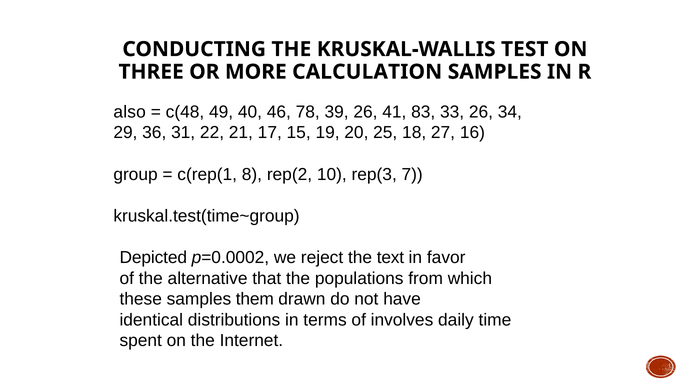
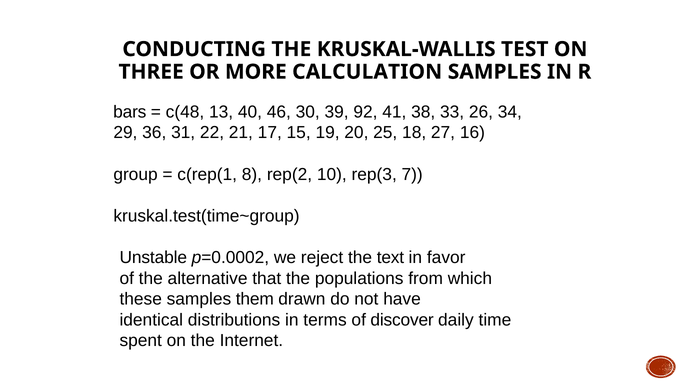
also: also -> bars (130, 112)
49: 49 -> 13 (221, 112)
78: 78 -> 30 (308, 112)
39 26: 26 -> 92 (365, 112)
83: 83 -> 38 (423, 112)
Depicted: Depicted -> Unstable (153, 257)
involves: involves -> discover (402, 320)
